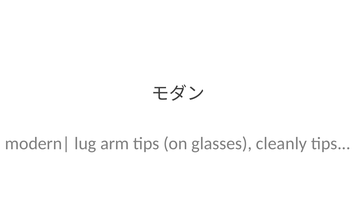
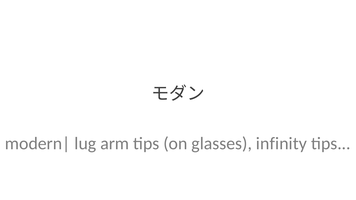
cleanly: cleanly -> infinity (281, 144)
